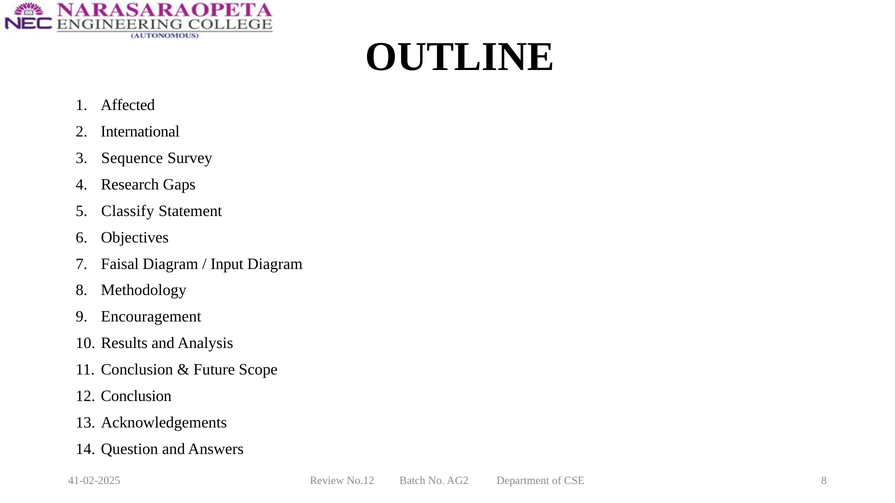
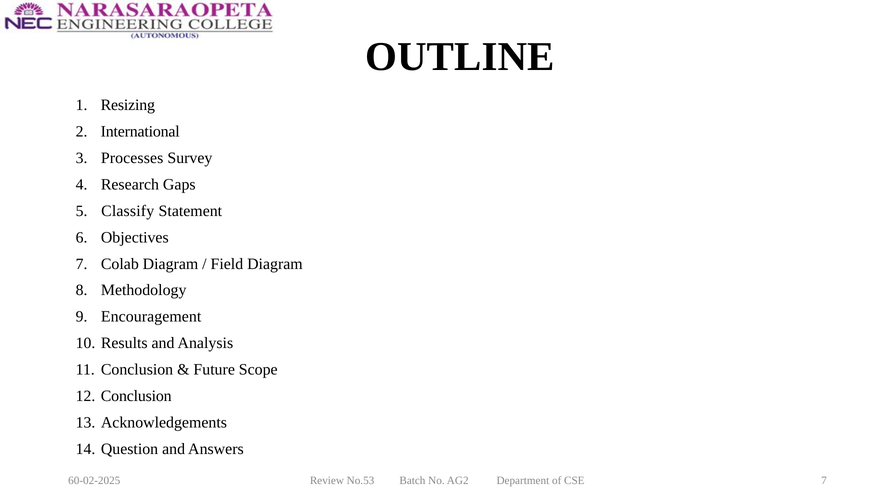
Affected: Affected -> Resizing (128, 105)
Sequence: Sequence -> Processes (132, 158)
Faisal: Faisal -> Colab (120, 264)
Input: Input -> Field (227, 264)
41-02-2025: 41-02-2025 -> 60-02-2025 (94, 481)
No.12: No.12 -> No.53 (361, 481)
CSE 8: 8 -> 7 (824, 481)
